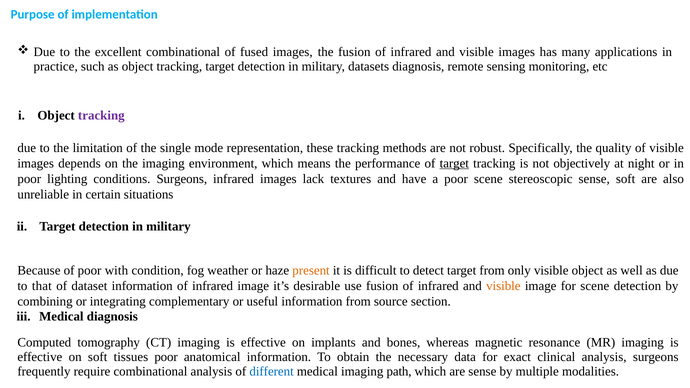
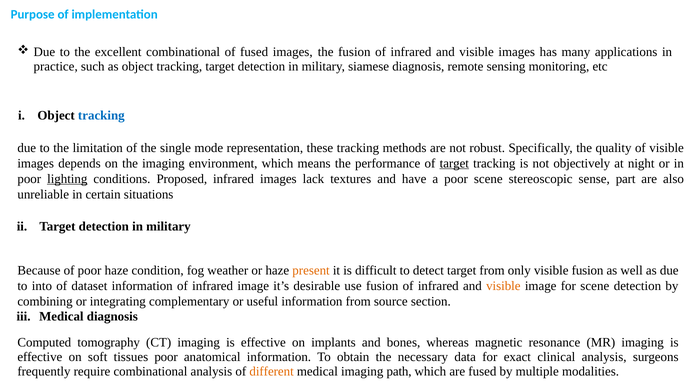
datasets: datasets -> siamese (369, 67)
tracking colour: purple -> blue (101, 115)
lighting underline: none -> present (67, 179)
conditions Surgeons: Surgeons -> Proposed (182, 179)
sense soft: soft -> part (626, 179)
poor with: with -> haze (117, 271)
visible object: object -> fusion (588, 271)
that: that -> into (42, 286)
different colour: blue -> orange (272, 371)
are sense: sense -> fused (482, 371)
